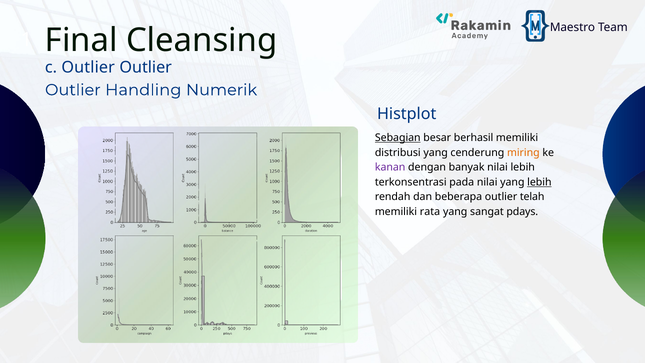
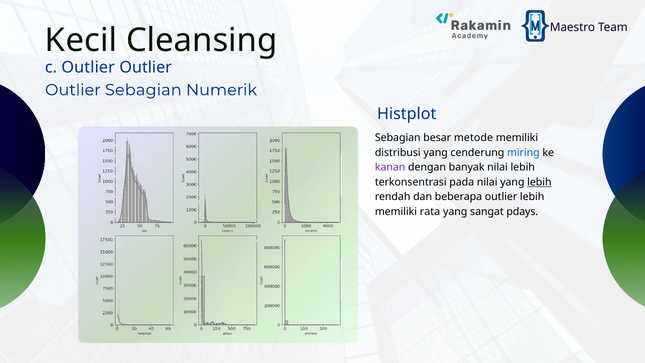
Final: Final -> Kecil (81, 41)
Outlier Handling: Handling -> Sebagian (143, 90)
Sebagian underline: present -> none (398, 138)
berhasil: berhasil -> metode (474, 138)
miring colour: orange -> blue (523, 152)
outlier telah: telah -> lebih (532, 197)
